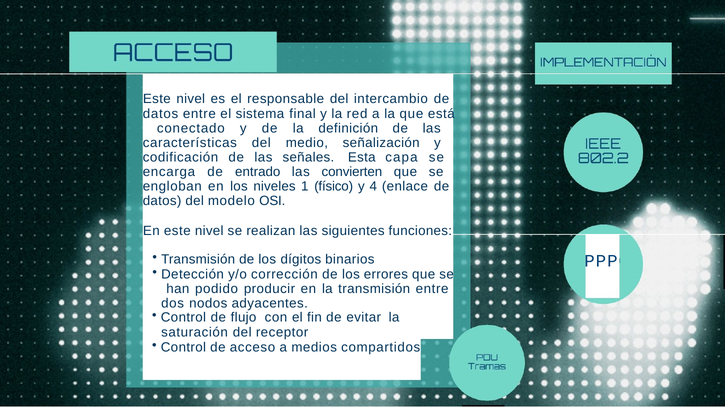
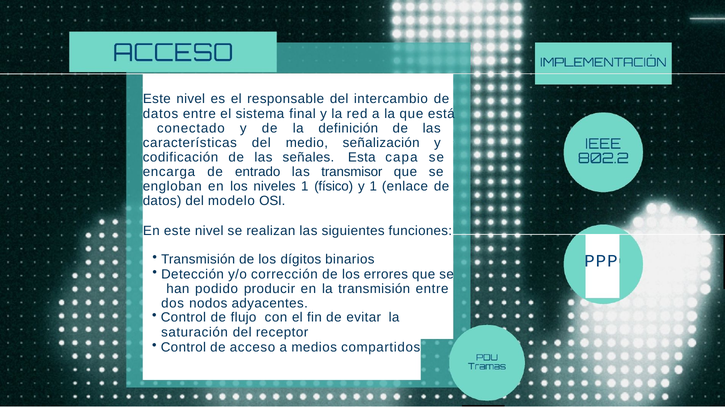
convierten: convierten -> transmisor (352, 172)
y 4: 4 -> 1 (373, 186)
